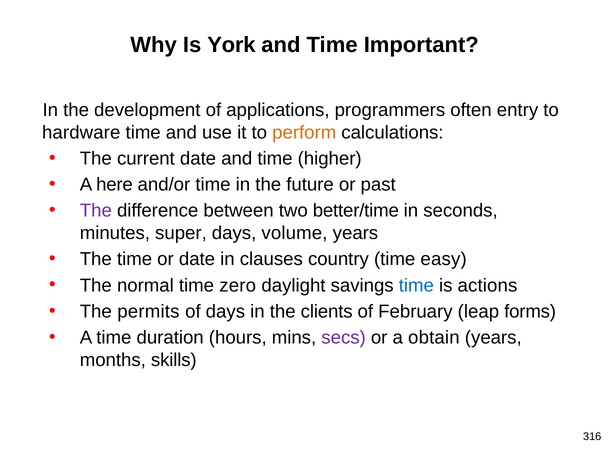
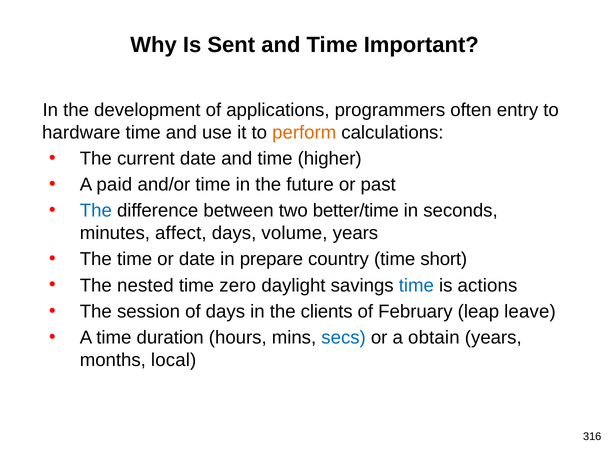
York: York -> Sent (231, 45)
here: here -> paid (114, 184)
The colour: purple -> blue (96, 211)
super: super -> affect (181, 233)
clauses: clauses -> prepare (271, 259)
easy: easy -> short (444, 259)
normal: normal -> nested (145, 285)
permits: permits -> session (149, 311)
forms: forms -> leave (530, 311)
secs colour: purple -> blue (344, 337)
skills: skills -> local (174, 360)
